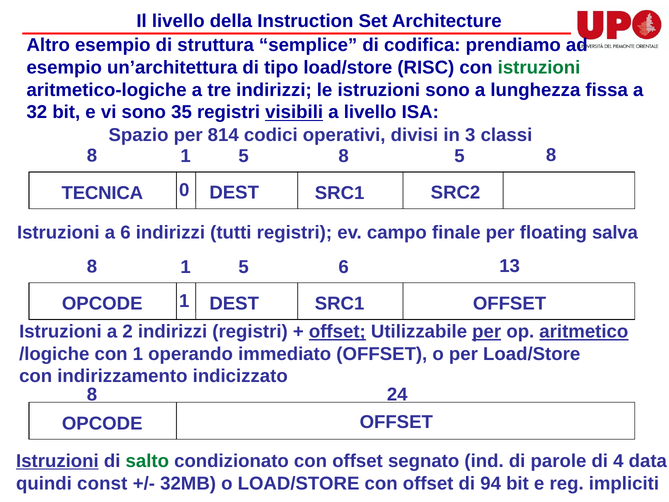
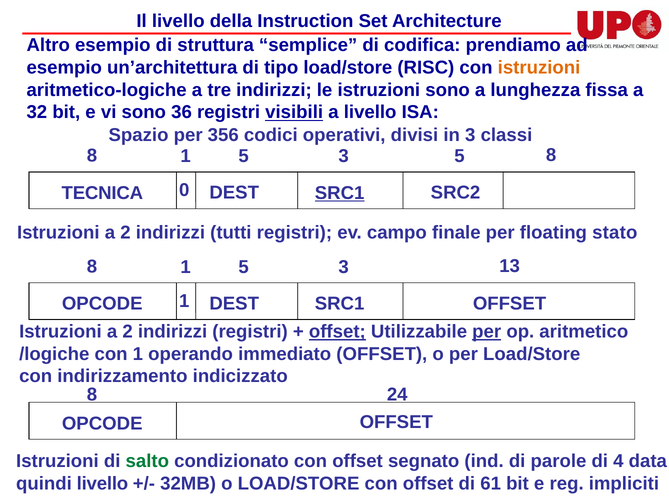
istruzioni colour: green -> orange (539, 68)
35: 35 -> 36 (182, 112)
814: 814 -> 356 (223, 135)
8: 8 -> 3 (344, 156)
SRC1 underline: none -> present (340, 193)
6: 6 -> 2 (125, 232)
salva: salva -> stato (615, 232)
6: 6 -> 3 (344, 267)
aritmetico underline: present -> none (584, 332)
Istruzioni underline: present -> none (57, 461)
const: const -> livello (102, 483)
94: 94 -> 61 (491, 483)
